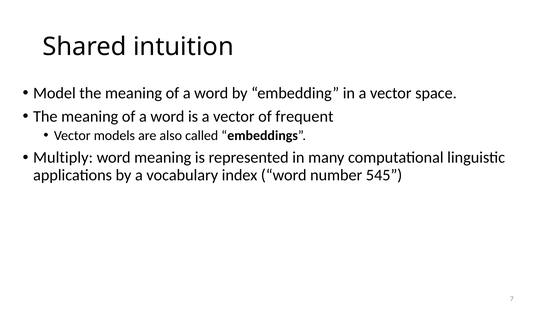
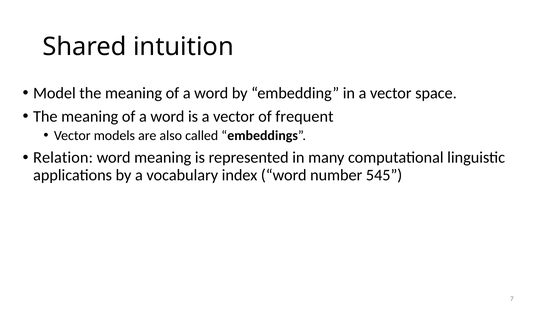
Multiply: Multiply -> Relation (63, 158)
